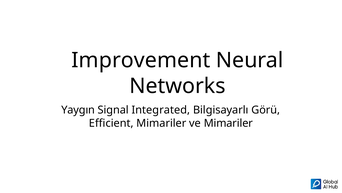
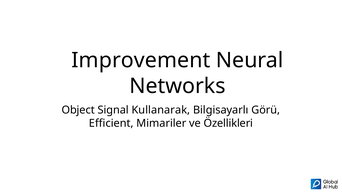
Yaygın: Yaygın -> Object (78, 110)
Integrated: Integrated -> Kullanarak (161, 110)
ve Mimariler: Mimariler -> Özellikleri (228, 123)
